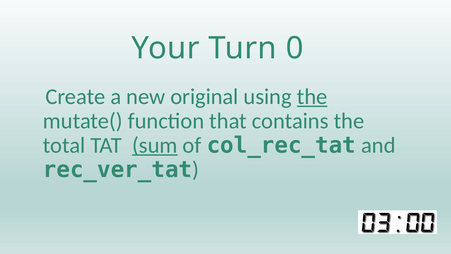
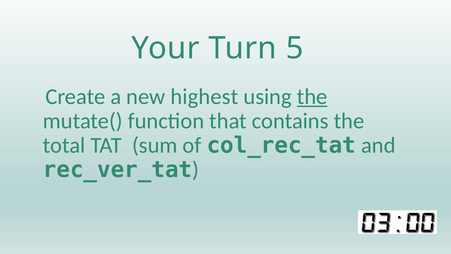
0: 0 -> 5 (295, 48)
original: original -> highest (204, 97)
sum underline: present -> none (155, 145)
